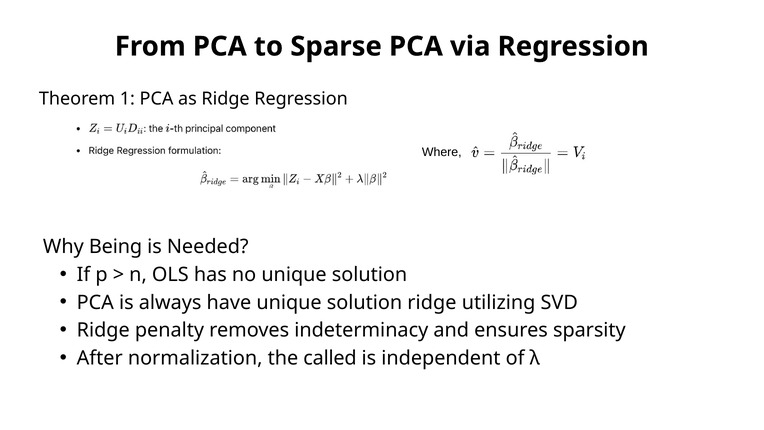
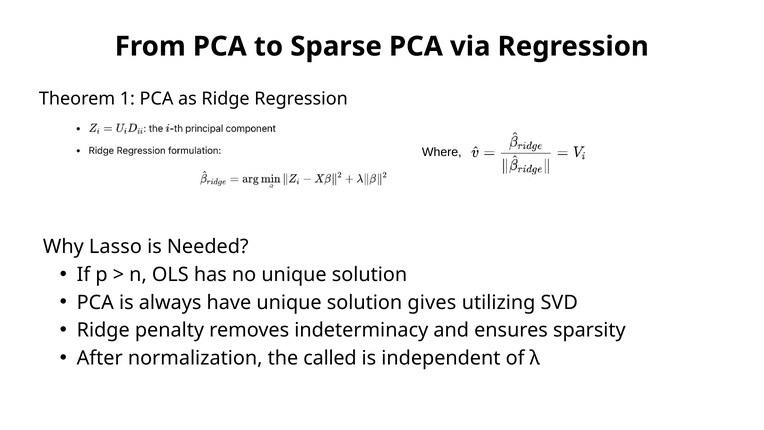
Being: Being -> Lasso (115, 247)
solution ridge: ridge -> gives (432, 302)
